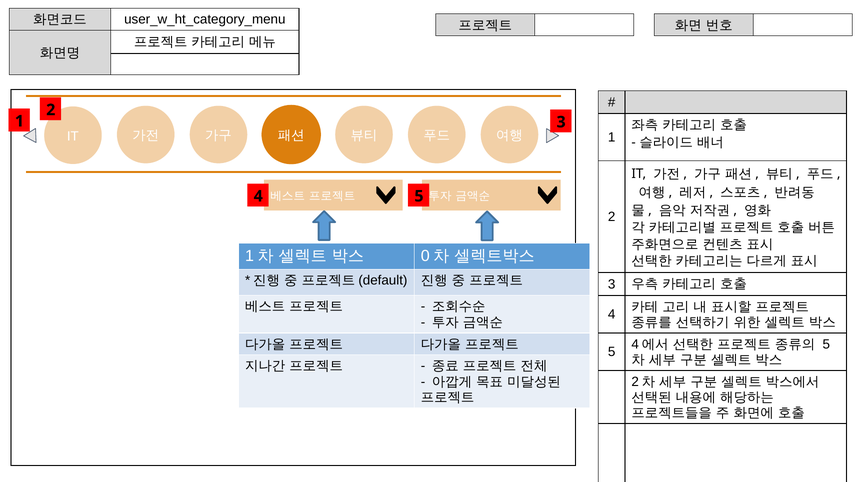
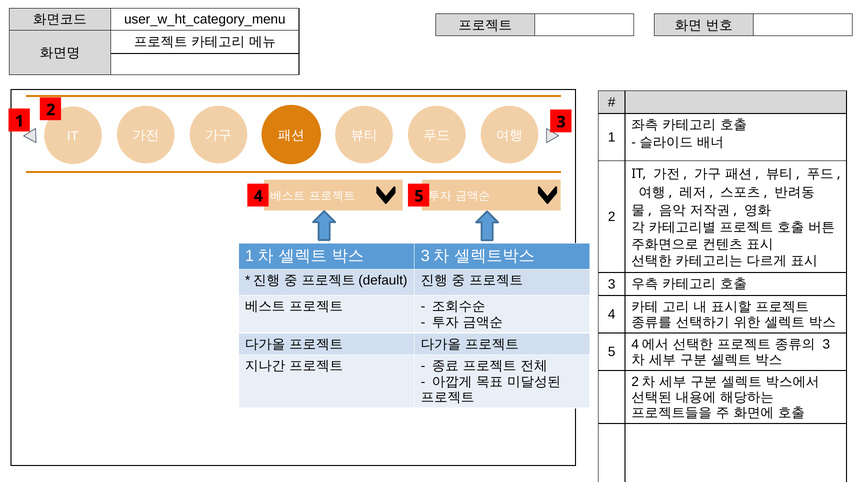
0: 0 -> 3 (425, 256)
5: 5 -> 3 (826, 344)
